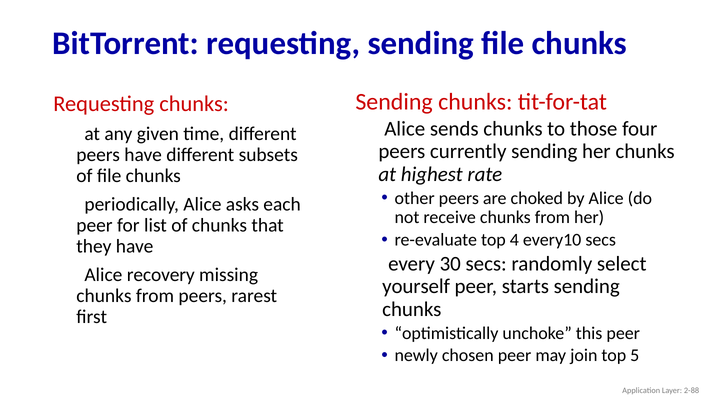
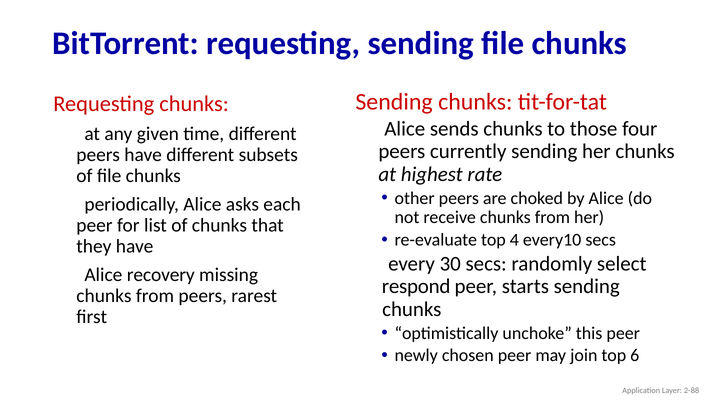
yourself: yourself -> respond (416, 286)
5: 5 -> 6 (635, 355)
